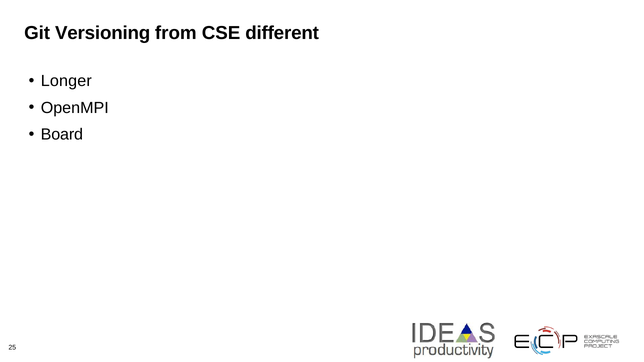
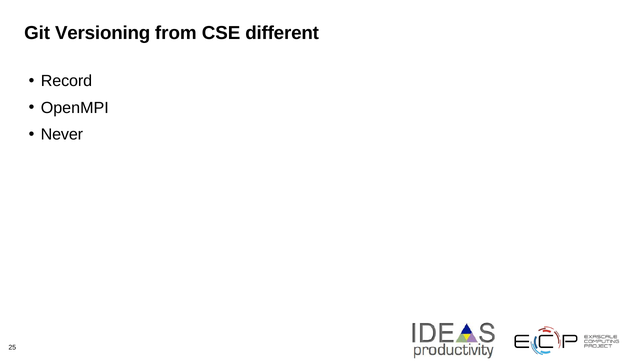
Longer: Longer -> Record (66, 81)
Board: Board -> Never (62, 135)
